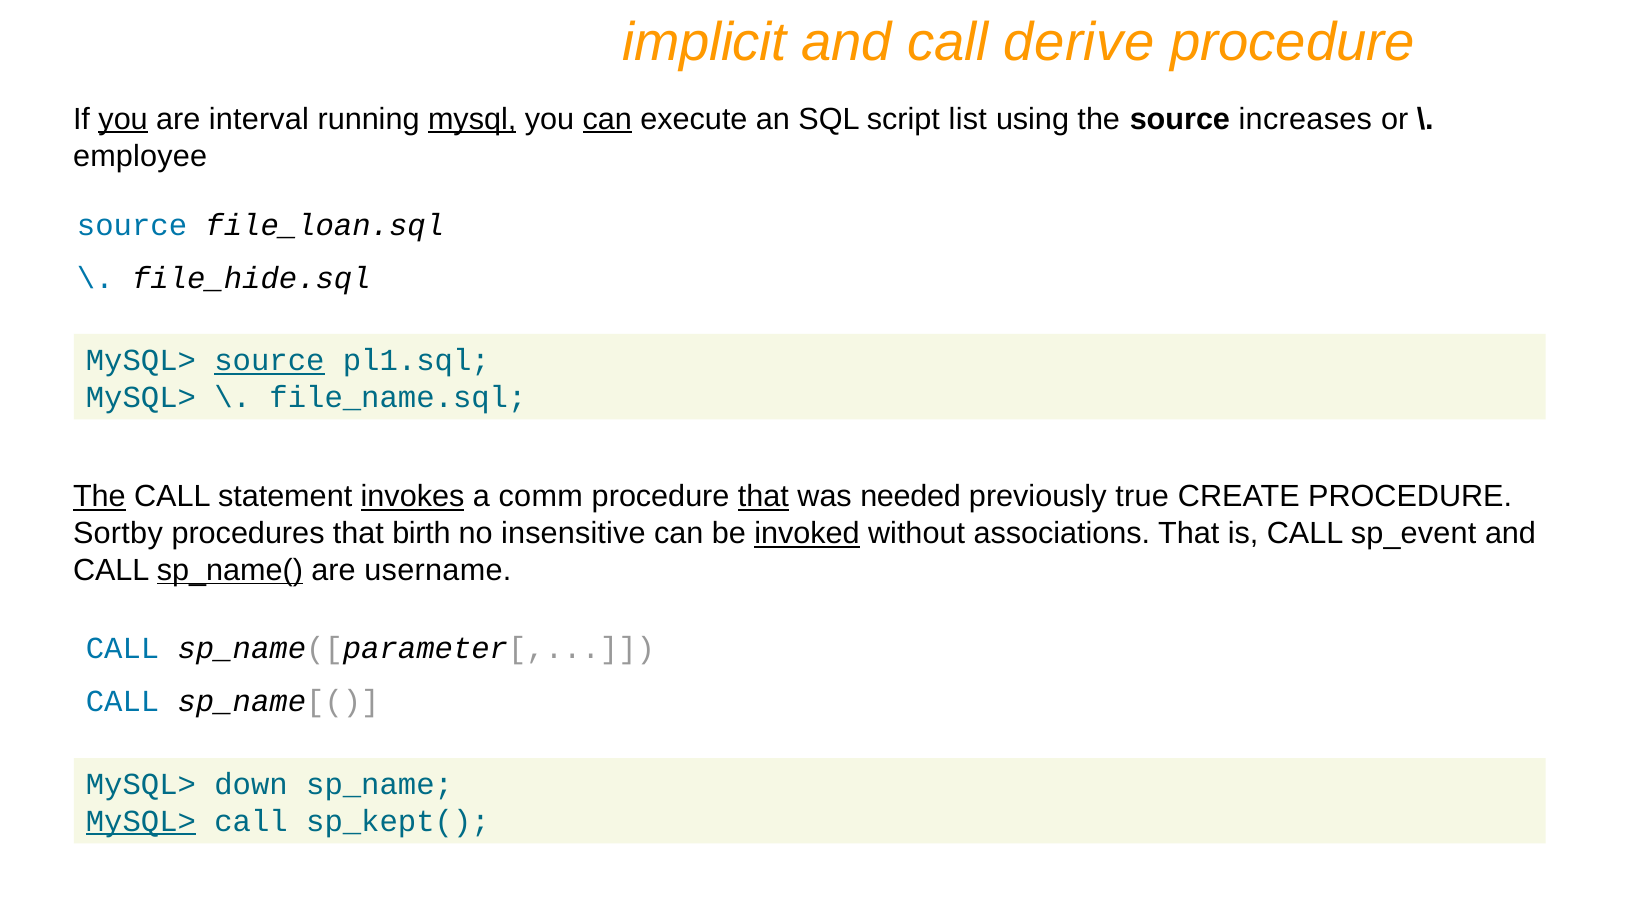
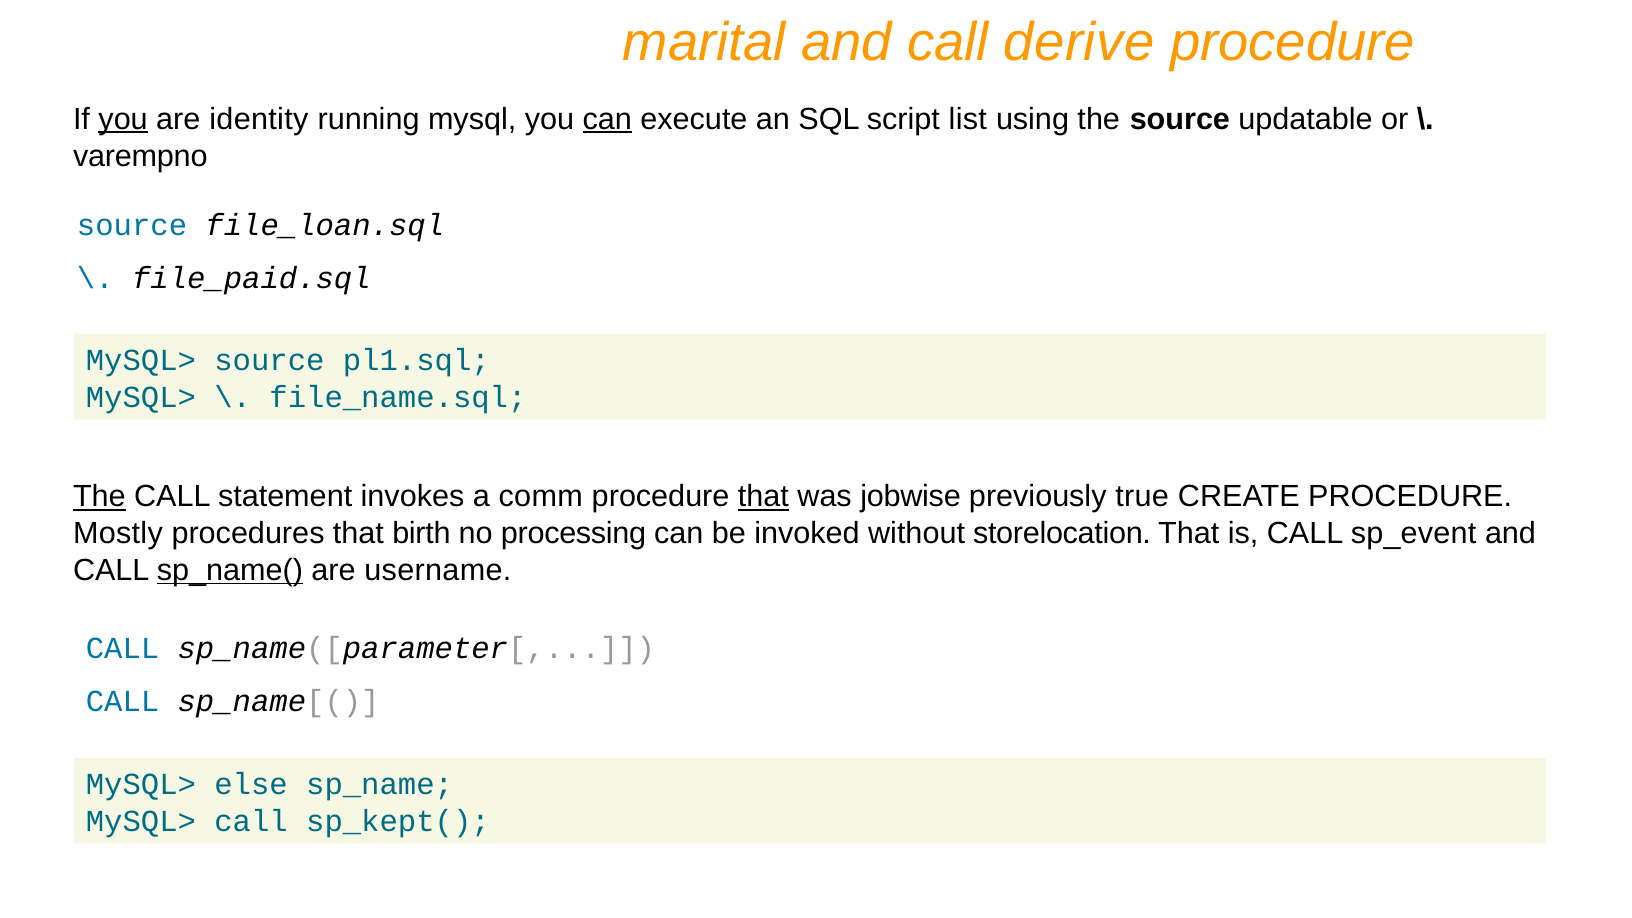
implicit: implicit -> marital (704, 42)
interval: interval -> identity (259, 119)
mysql underline: present -> none (472, 119)
increases: increases -> updatable (1305, 119)
employee: employee -> varempno (140, 156)
file_hide.sql: file_hide.sql -> file_paid.sql (251, 278)
source underline: present -> none (269, 360)
invokes underline: present -> none (413, 497)
needed: needed -> jobwise (911, 497)
Sortby: Sortby -> Mostly (118, 534)
insensitive: insensitive -> processing (574, 534)
invoked underline: present -> none (807, 534)
associations: associations -> storelocation (1062, 534)
down: down -> else (251, 785)
MySQL> underline: present -> none (141, 821)
